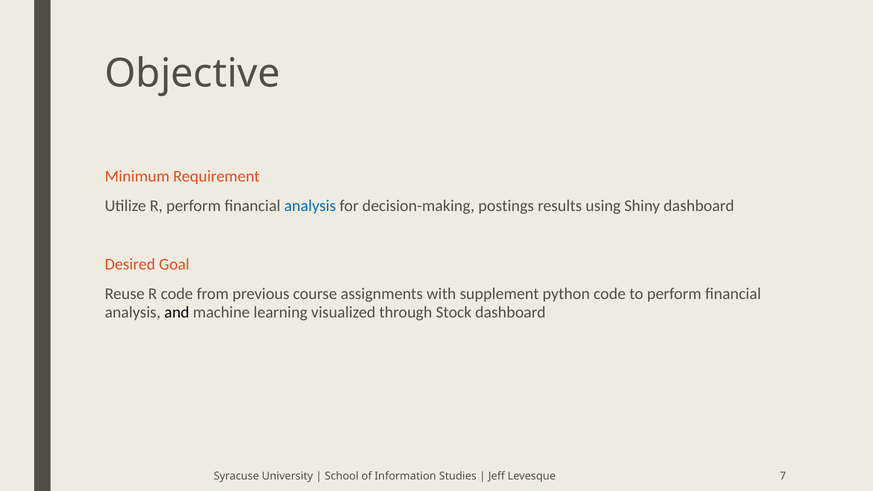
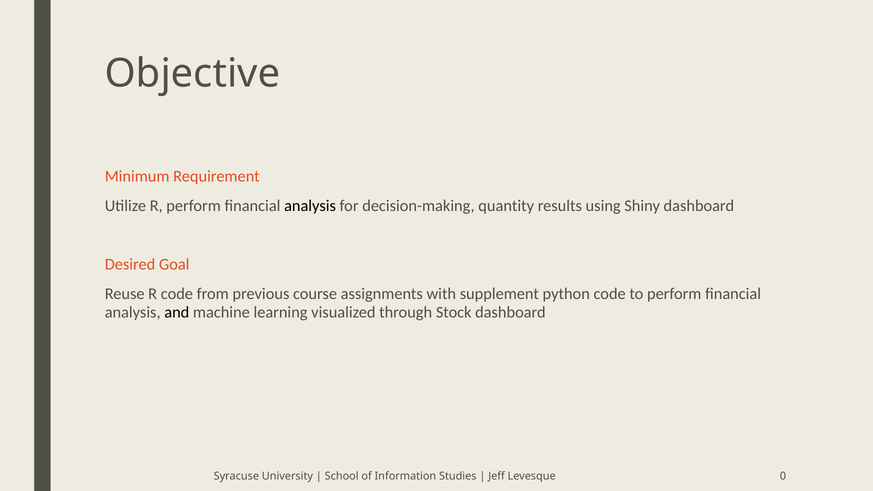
analysis colour: blue -> black (310, 206)
postings: postings -> quantity (506, 206)
7: 7 -> 0 (783, 476)
